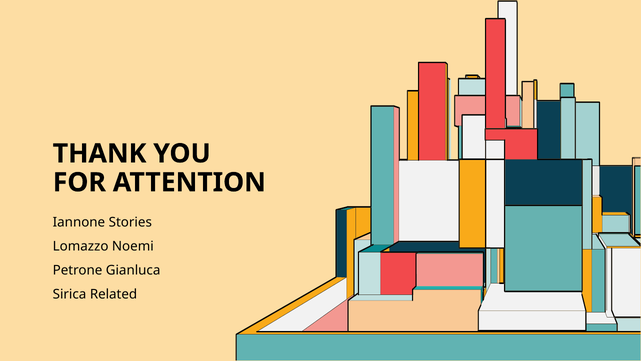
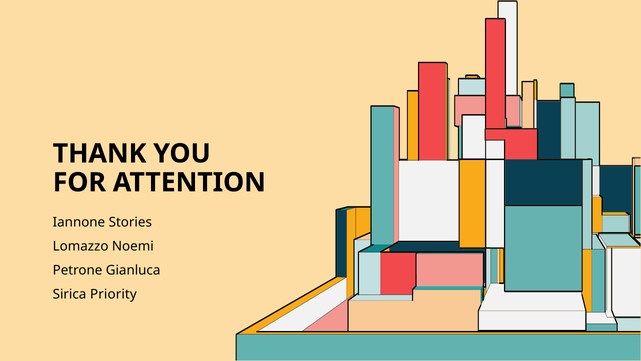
Related: Related -> Priority (113, 294)
